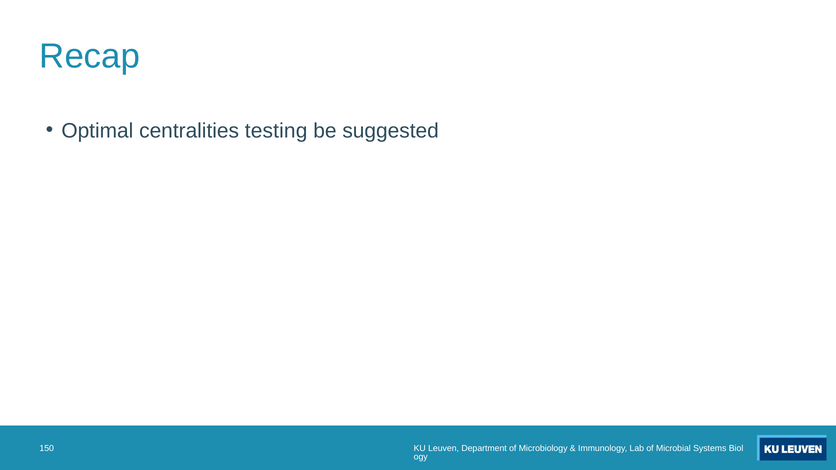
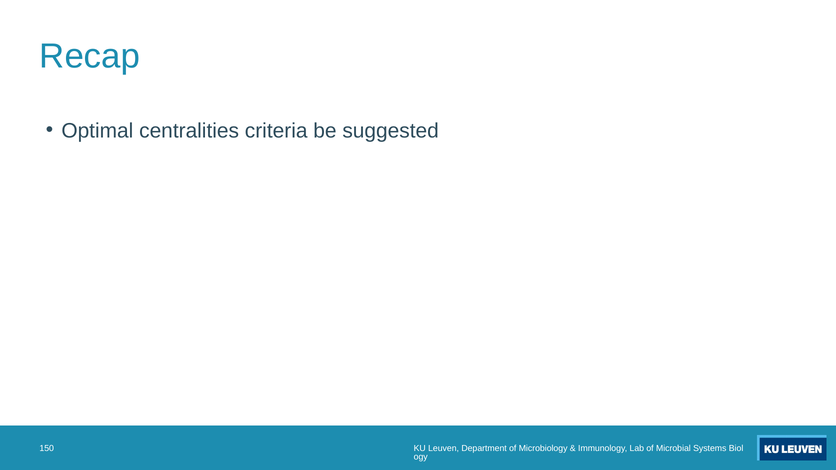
testing: testing -> criteria (276, 131)
